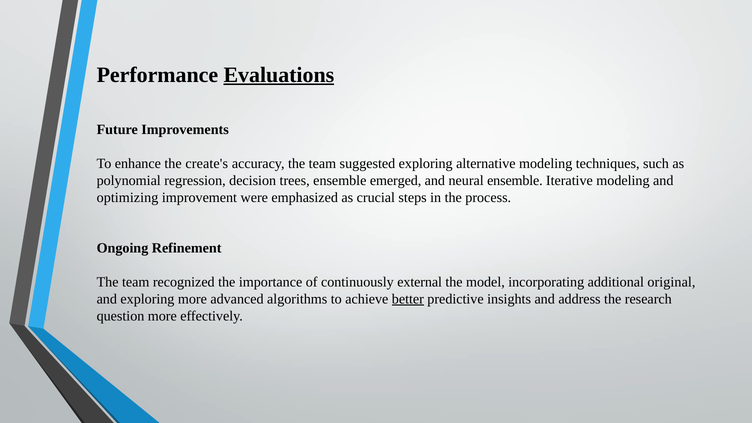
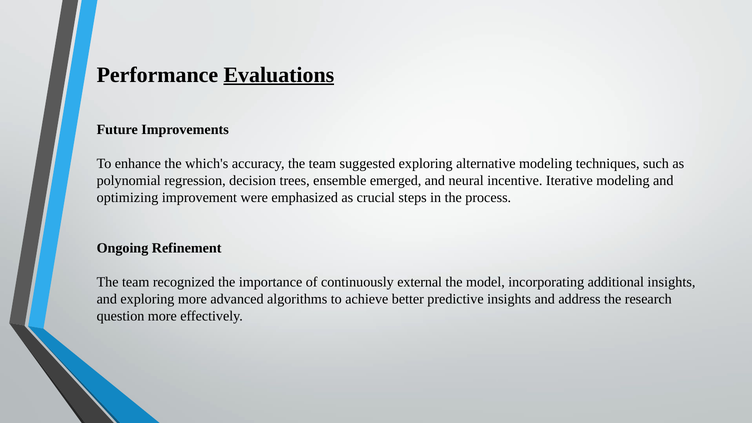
create's: create's -> which's (207, 164)
neural ensemble: ensemble -> incentive (515, 181)
additional original: original -> insights (671, 282)
better underline: present -> none (408, 299)
